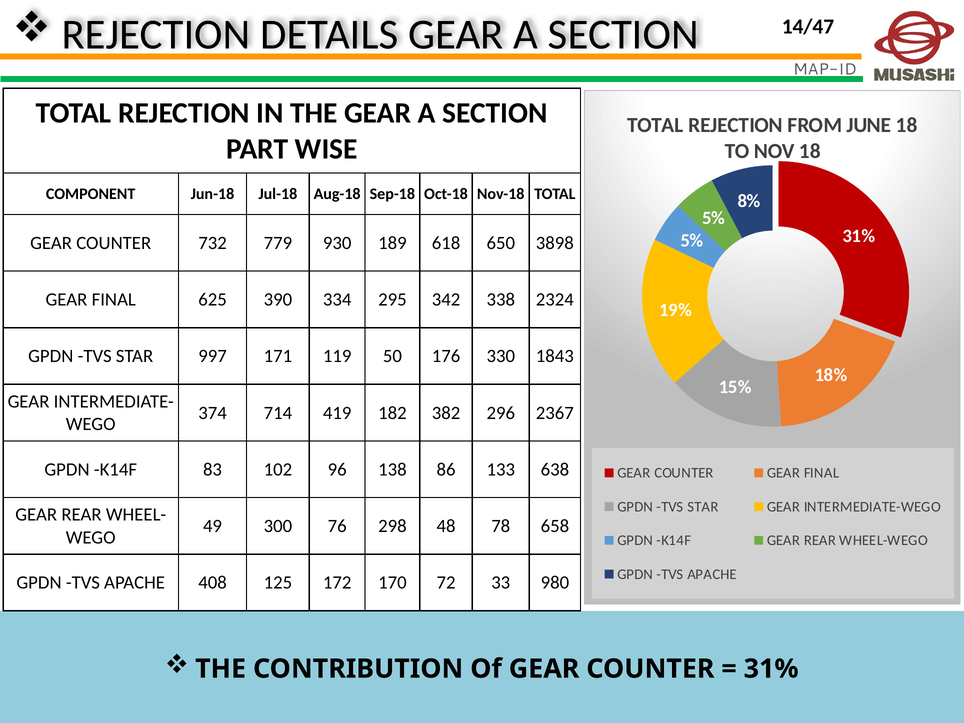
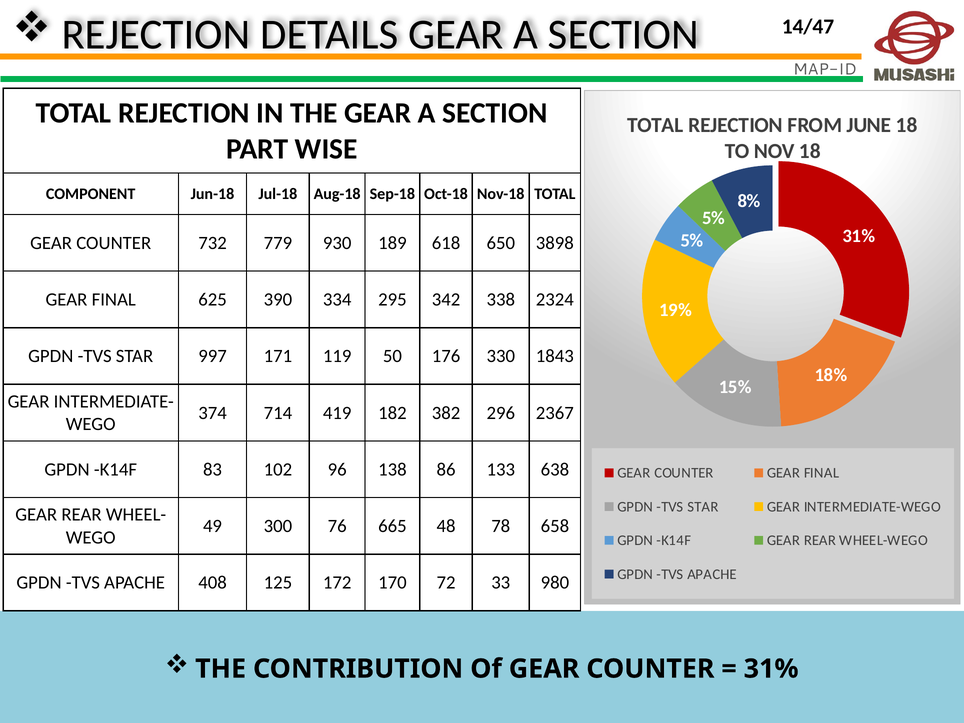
298: 298 -> 665 (392, 526)
